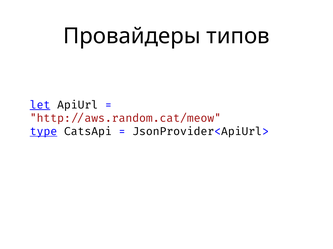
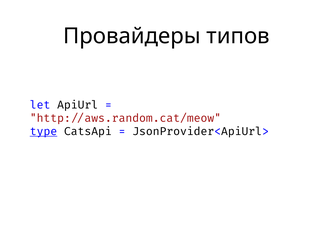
let underline: present -> none (40, 105)
